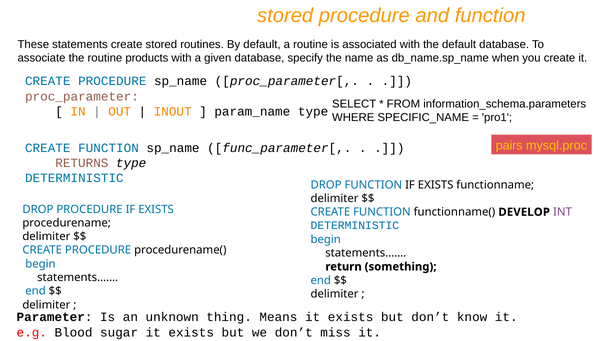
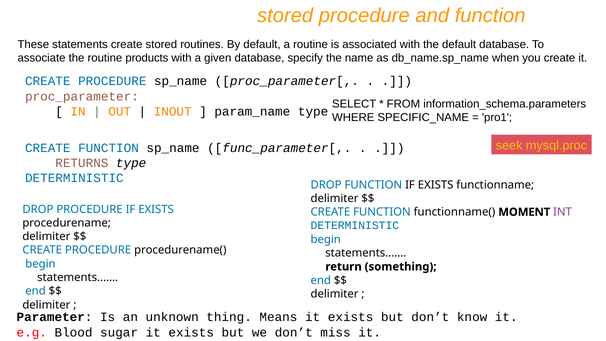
pairs: pairs -> seek (509, 145)
DEVELOP: DEVELOP -> MOMENT (524, 212)
